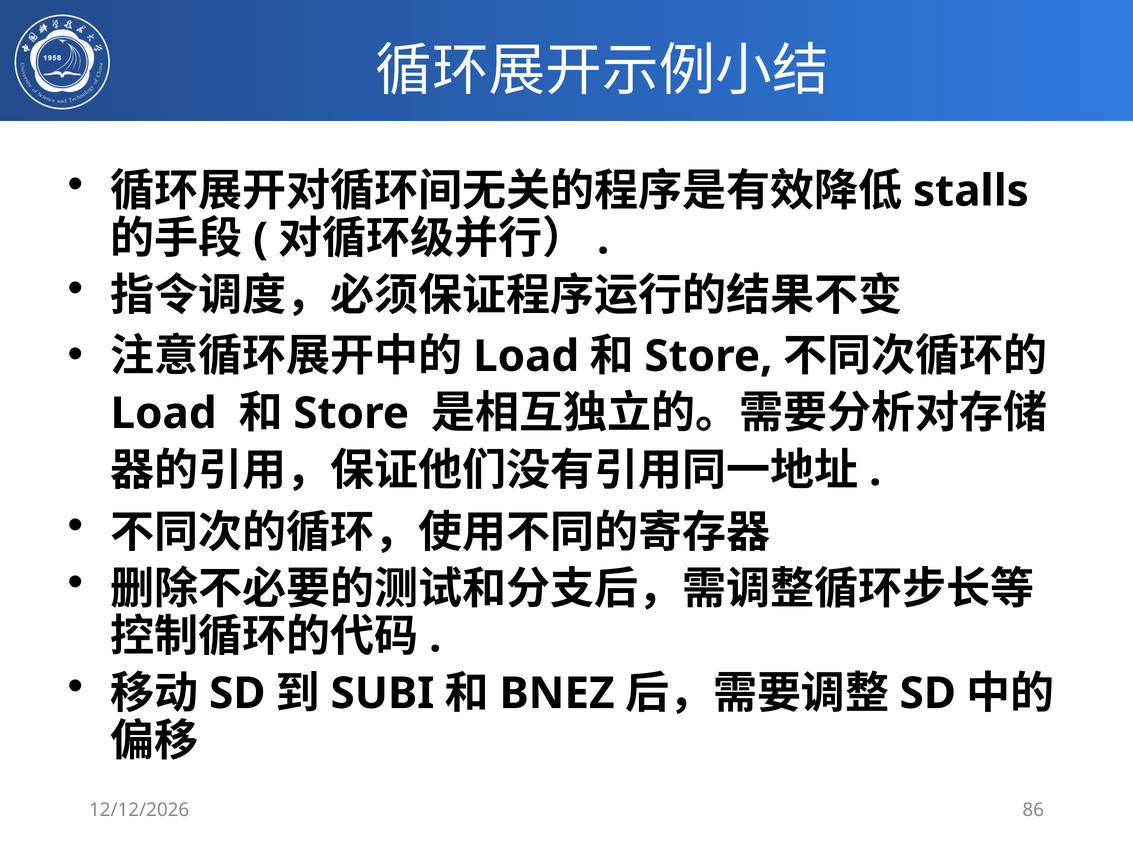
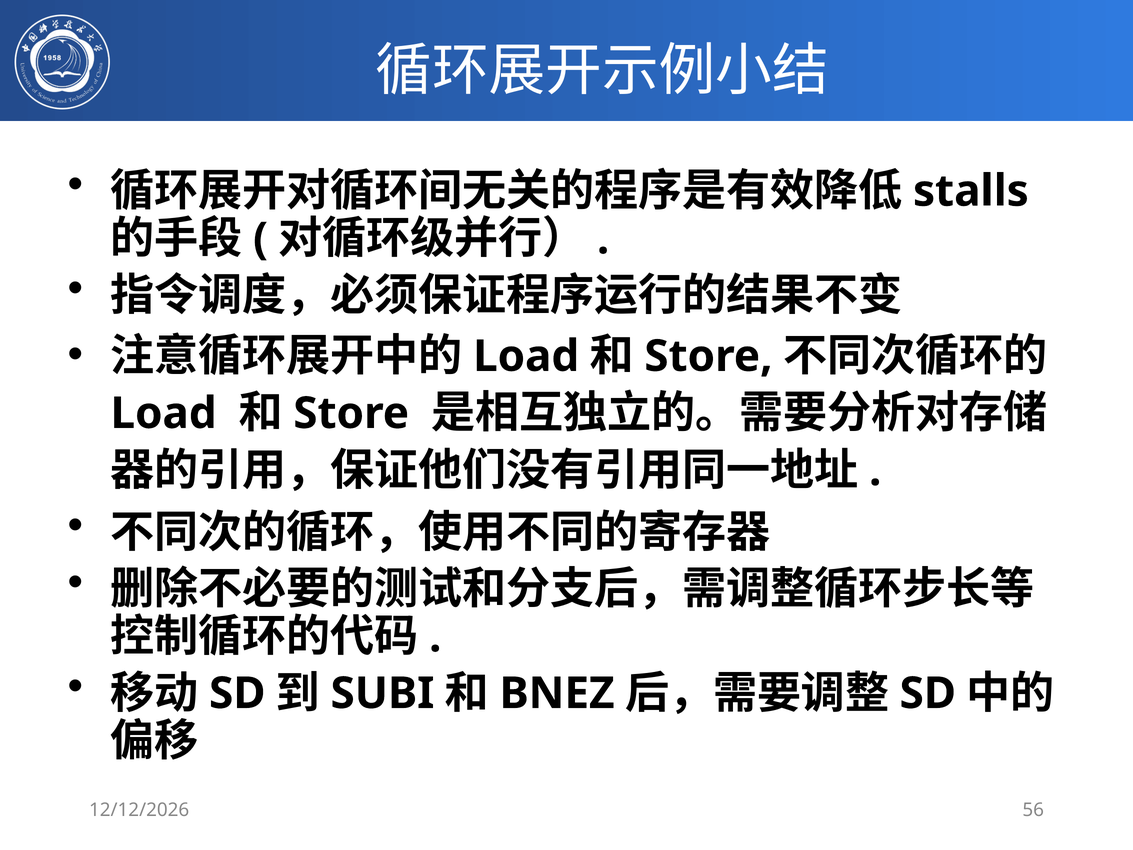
86: 86 -> 56 (1033, 810)
